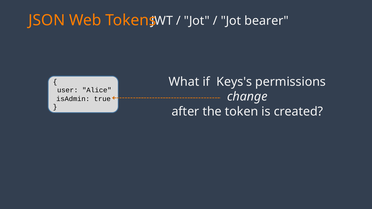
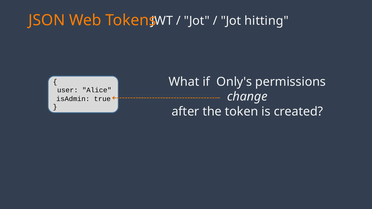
bearer: bearer -> hitting (267, 21)
Keys's: Keys's -> Only's (234, 82)
